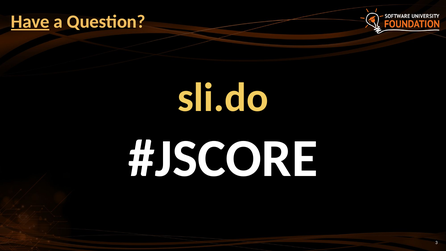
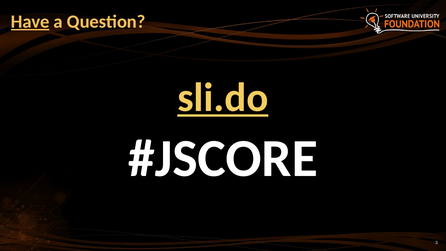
sli.do underline: none -> present (223, 98)
